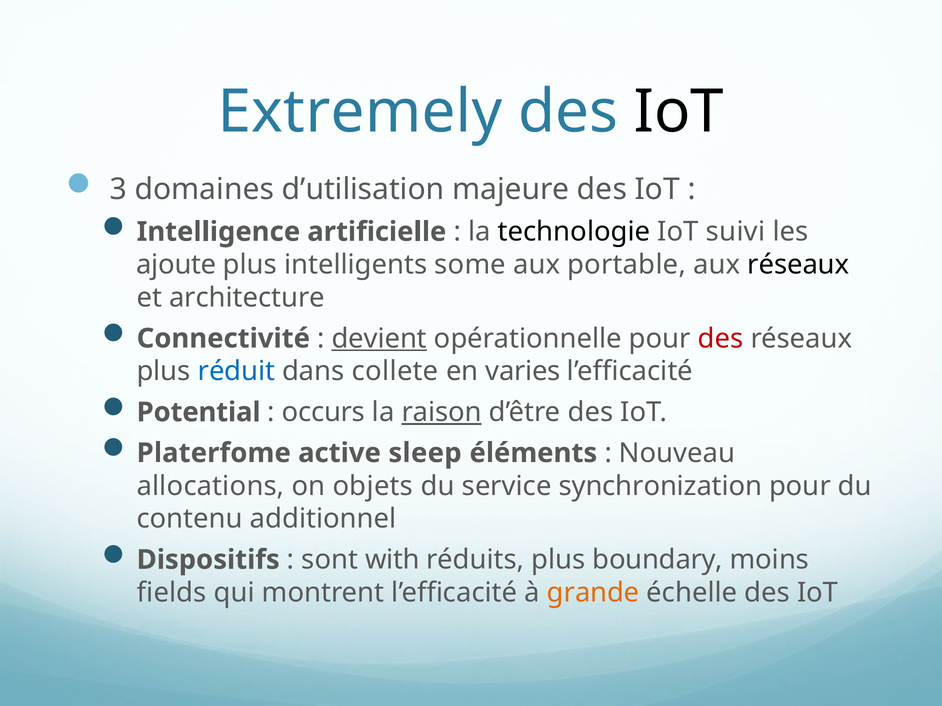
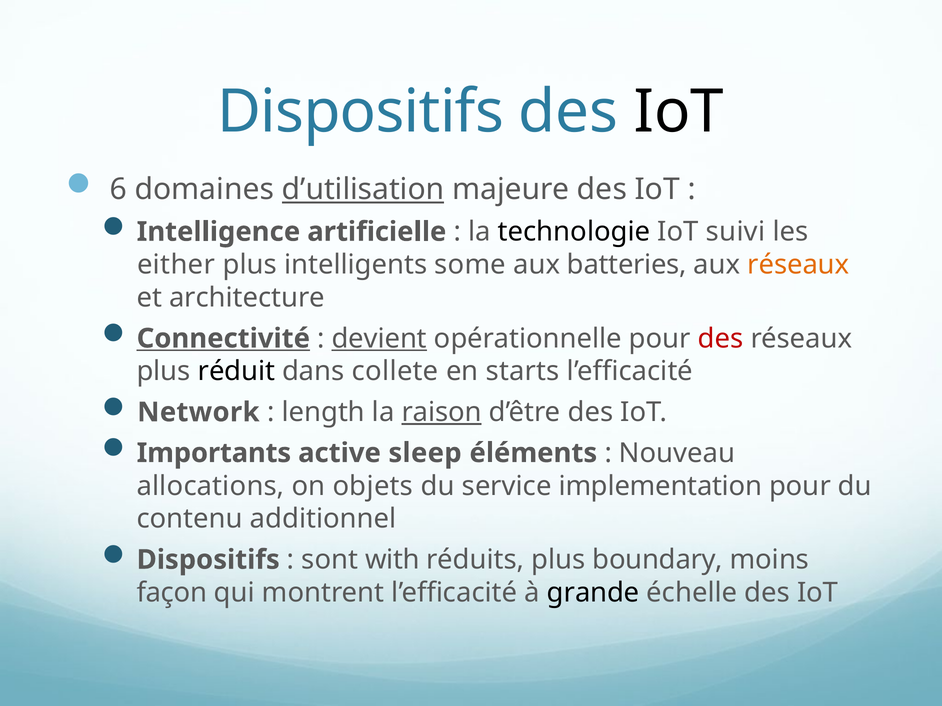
Extremely: Extremely -> Dispositifs (360, 112)
3: 3 -> 6 (118, 190)
d’utilisation underline: none -> present (363, 190)
ajoute: ajoute -> either (176, 265)
portable: portable -> batteries (627, 265)
réseaux colour: black -> orange (798, 265)
Connectivité underline: none -> present (223, 339)
réduit colour: blue -> black (236, 372)
varies: varies -> starts (523, 372)
Potential: Potential -> Network (198, 412)
occurs: occurs -> length (323, 412)
Platerfome: Platerfome -> Importants (214, 453)
synchronization: synchronization -> implementation (660, 486)
fields: fields -> façon (172, 593)
grande colour: orange -> black (593, 593)
